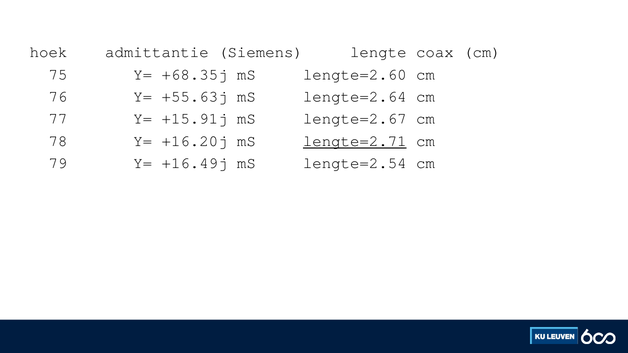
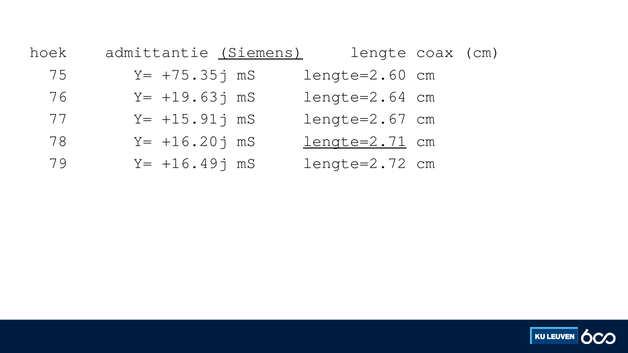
Siemens underline: none -> present (261, 52)
+68.35j: +68.35j -> +75.35j (195, 74)
+55.63j: +55.63j -> +19.63j (195, 97)
lengte=2.54: lengte=2.54 -> lengte=2.72 (355, 163)
